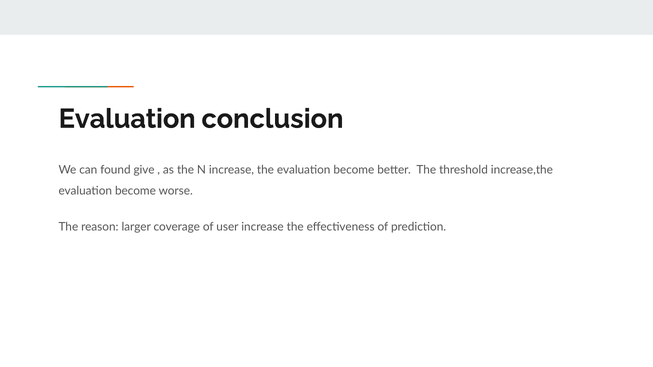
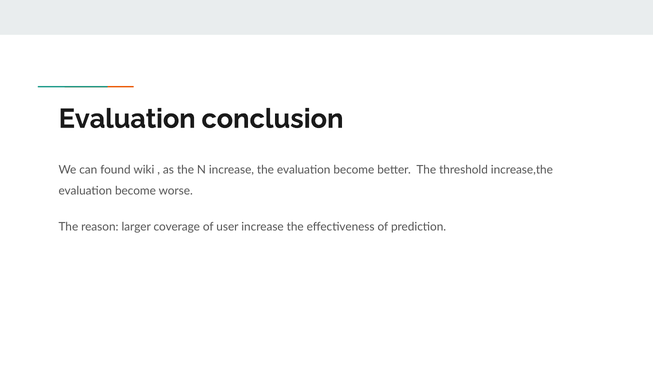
give: give -> wiki (144, 170)
